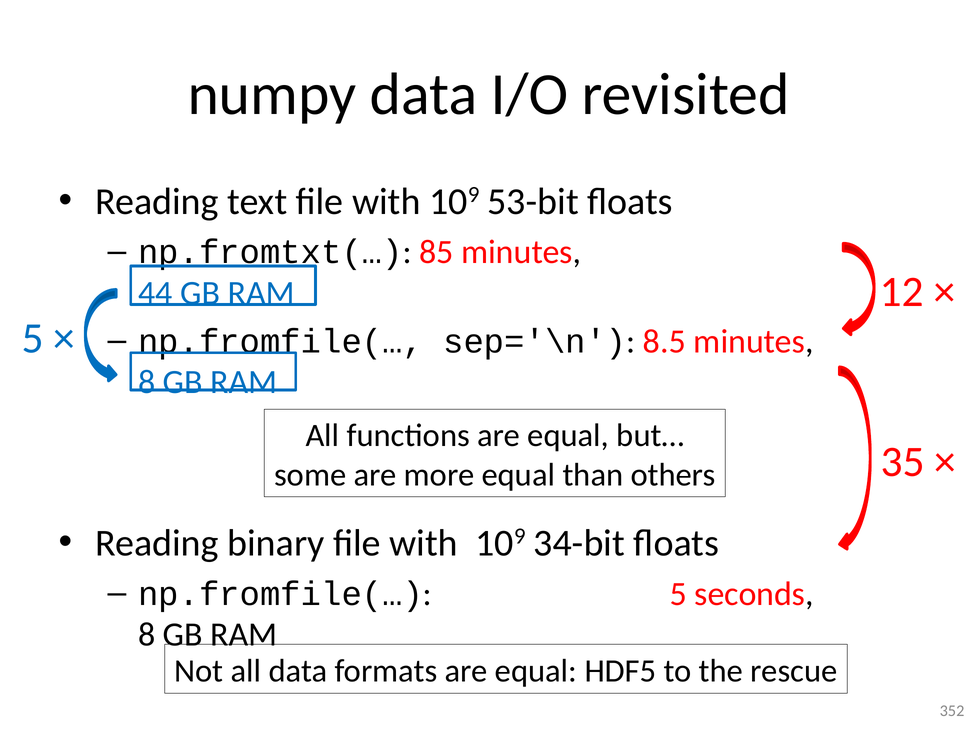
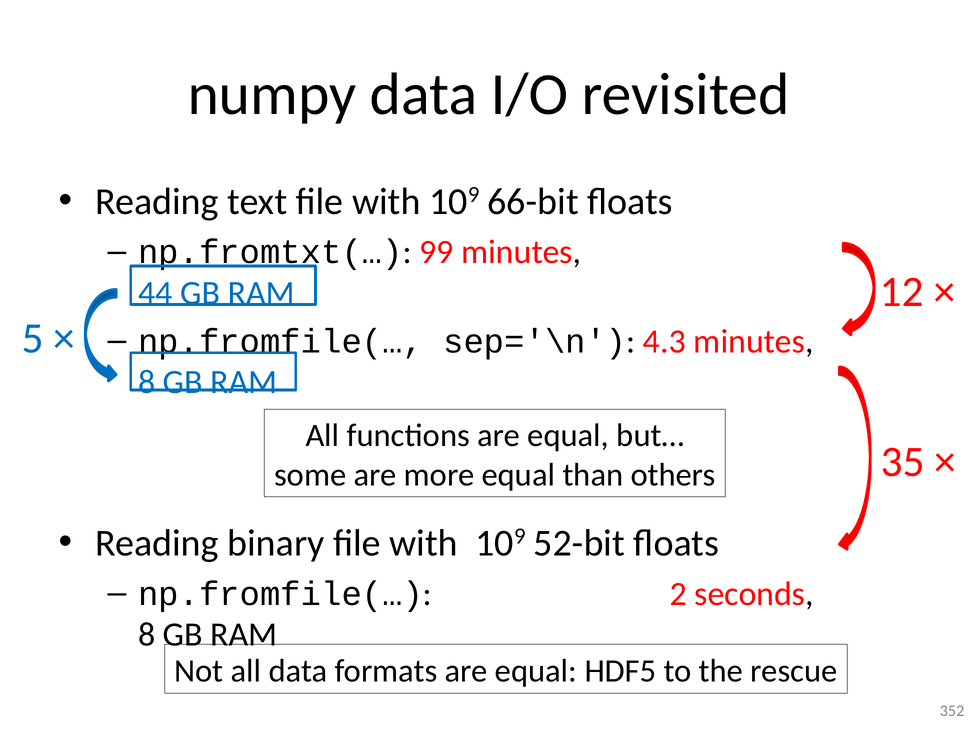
53-bit: 53-bit -> 66-bit (533, 202)
85: 85 -> 99 (436, 252)
8.5: 8.5 -> 4.3 (664, 341)
34-bit: 34-bit -> 52-bit (579, 543)
np.fromfile(… 5: 5 -> 2 (678, 593)
